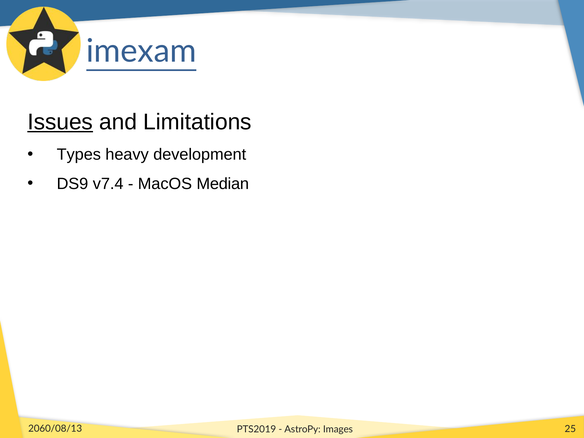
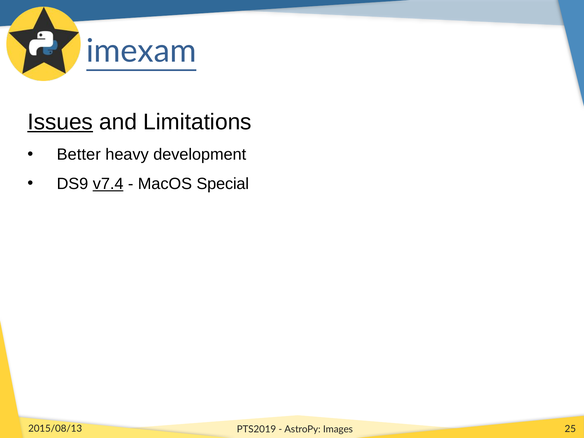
Types: Types -> Better (79, 155)
v7.4 underline: none -> present (108, 184)
Median: Median -> Special (223, 184)
2060/08/13: 2060/08/13 -> 2015/08/13 (55, 429)
